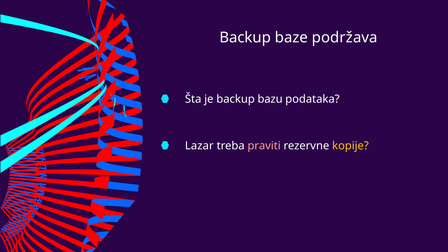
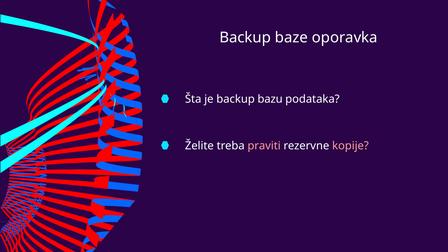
podržava: podržava -> oporavka (345, 38)
Lazar: Lazar -> Želite (199, 146)
kopije colour: yellow -> pink (350, 146)
